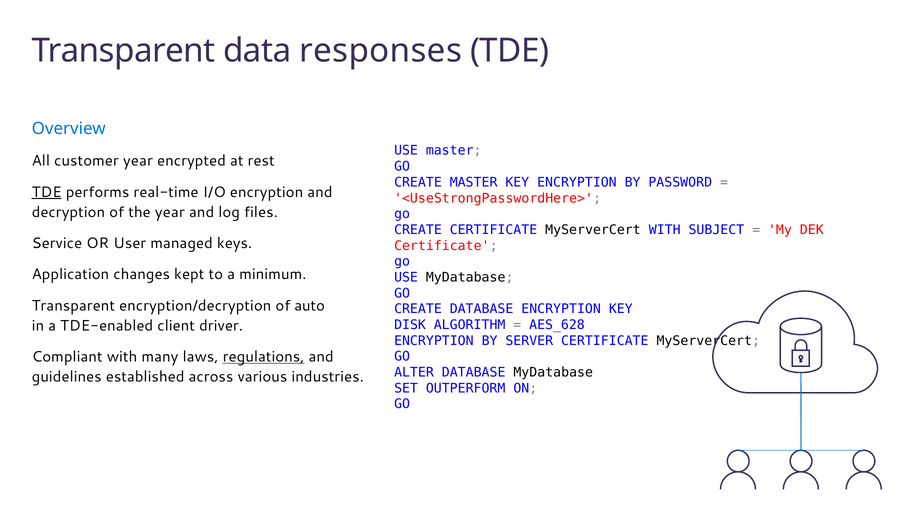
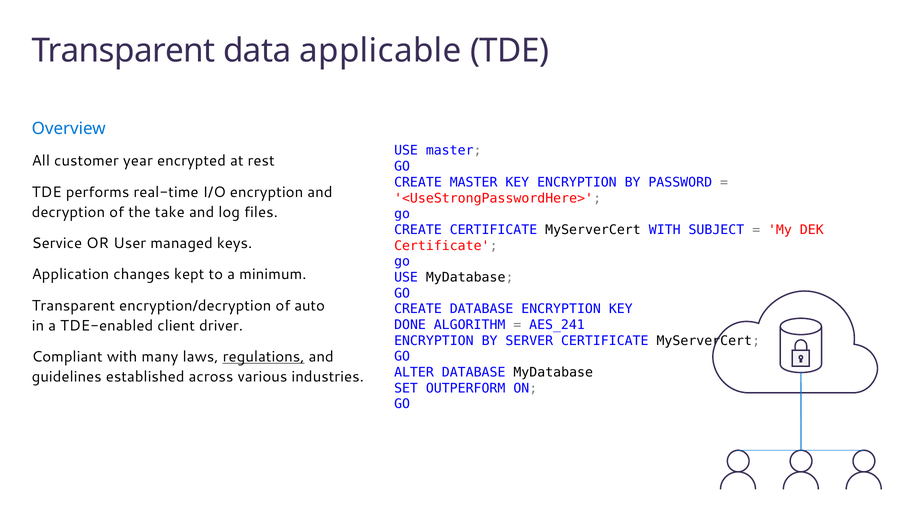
responses: responses -> applicable (381, 51)
TDE underline: present -> none (47, 192)
the year: year -> take (170, 212)
DISK: DISK -> DONE (410, 325)
AES_628: AES_628 -> AES_241 (557, 325)
